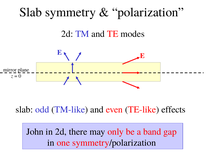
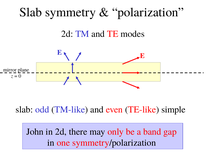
effects: effects -> simple (173, 109)
